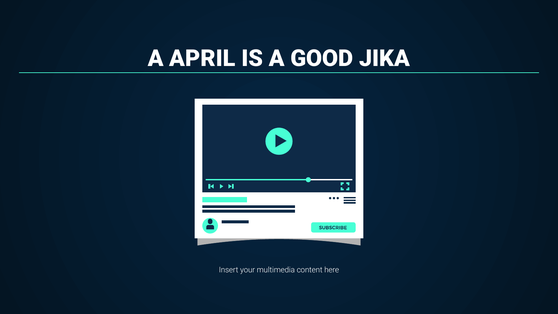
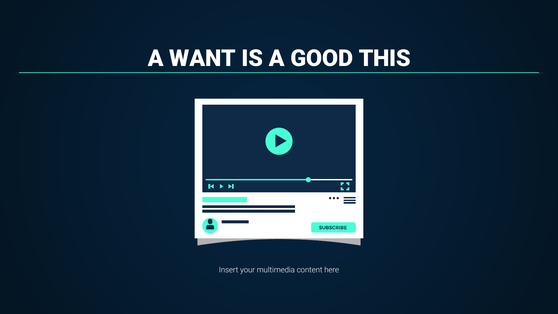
APRIL: APRIL -> WANT (203, 58)
JIKA: JIKA -> THIS (385, 58)
